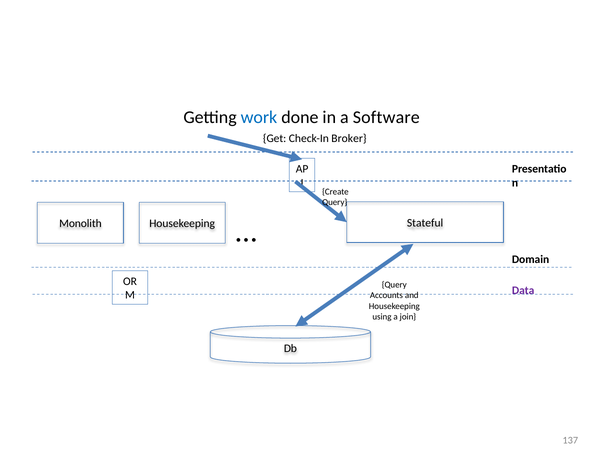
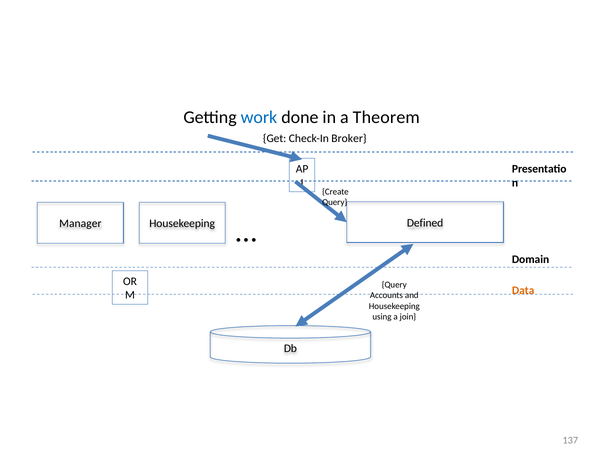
Software: Software -> Theorem (386, 117)
Monolith: Monolith -> Manager (80, 224)
Stateful: Stateful -> Defined (425, 223)
Data colour: purple -> orange (523, 291)
